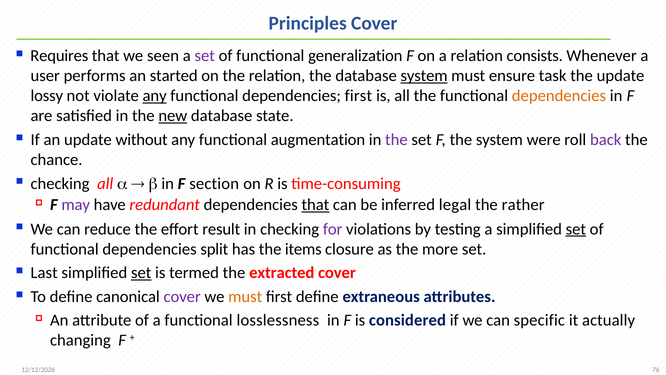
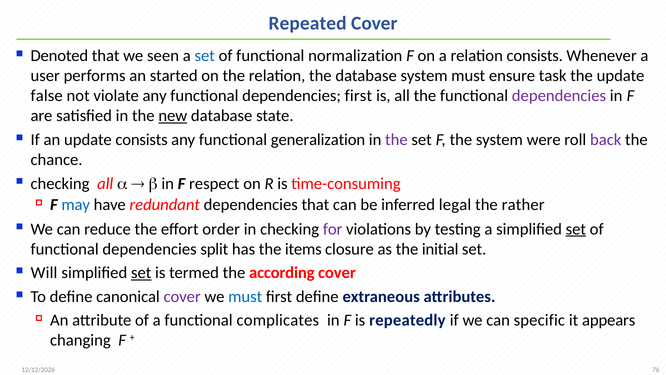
Principles: Principles -> Repeated (308, 23)
Requires: Requires -> Denoted (59, 56)
set colour: purple -> blue (205, 56)
generalization: generalization -> normalization (355, 56)
system underline: present -> none (424, 76)
lossy: lossy -> false (47, 96)
any underline: present -> none (155, 96)
dependencies colour: orange -> purple (559, 96)
update without: without -> consists (142, 140)
augmentation: augmentation -> generalization (318, 140)
section: section -> respect (214, 184)
may colour: purple -> blue (76, 205)
that underline: present -> none (315, 205)
result: result -> order (221, 229)
more: more -> initial (440, 249)
Last: Last -> Will (44, 273)
extracted: extracted -> according (282, 273)
must colour: orange -> blue (245, 297)
losslessness: losslessness -> complicates (278, 320)
considered: considered -> repeatedly (407, 320)
actually: actually -> appears (609, 320)
